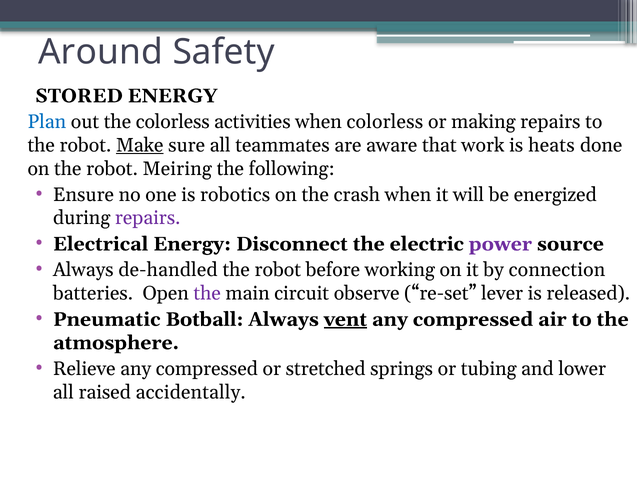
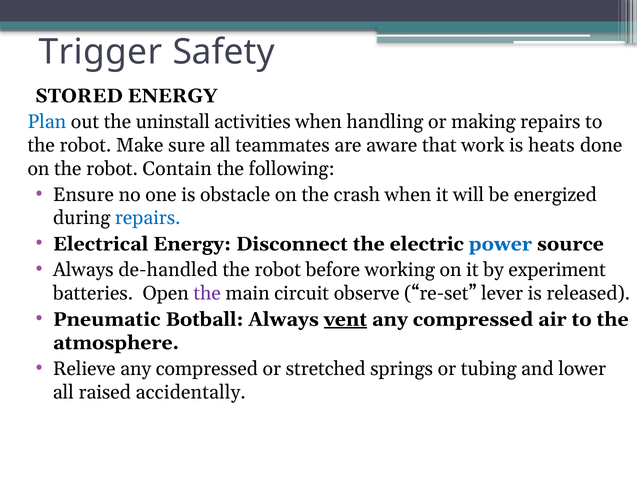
Around: Around -> Trigger (101, 52)
the colorless: colorless -> uninstall (173, 122)
when colorless: colorless -> handling (385, 122)
Make underline: present -> none (140, 145)
Meiring: Meiring -> Contain (177, 169)
robotics: robotics -> obstacle (235, 195)
repairs colour: purple -> blue (148, 218)
power colour: purple -> blue (500, 244)
connection: connection -> experiment (557, 270)
